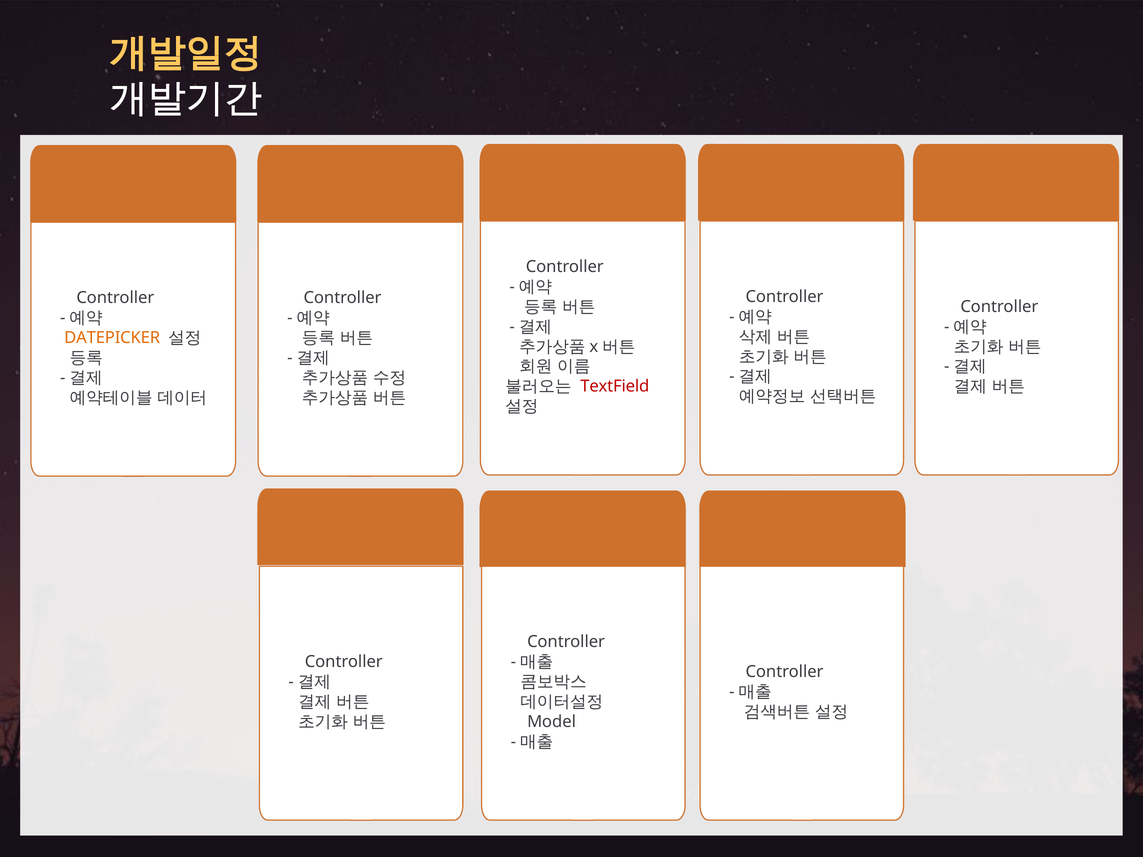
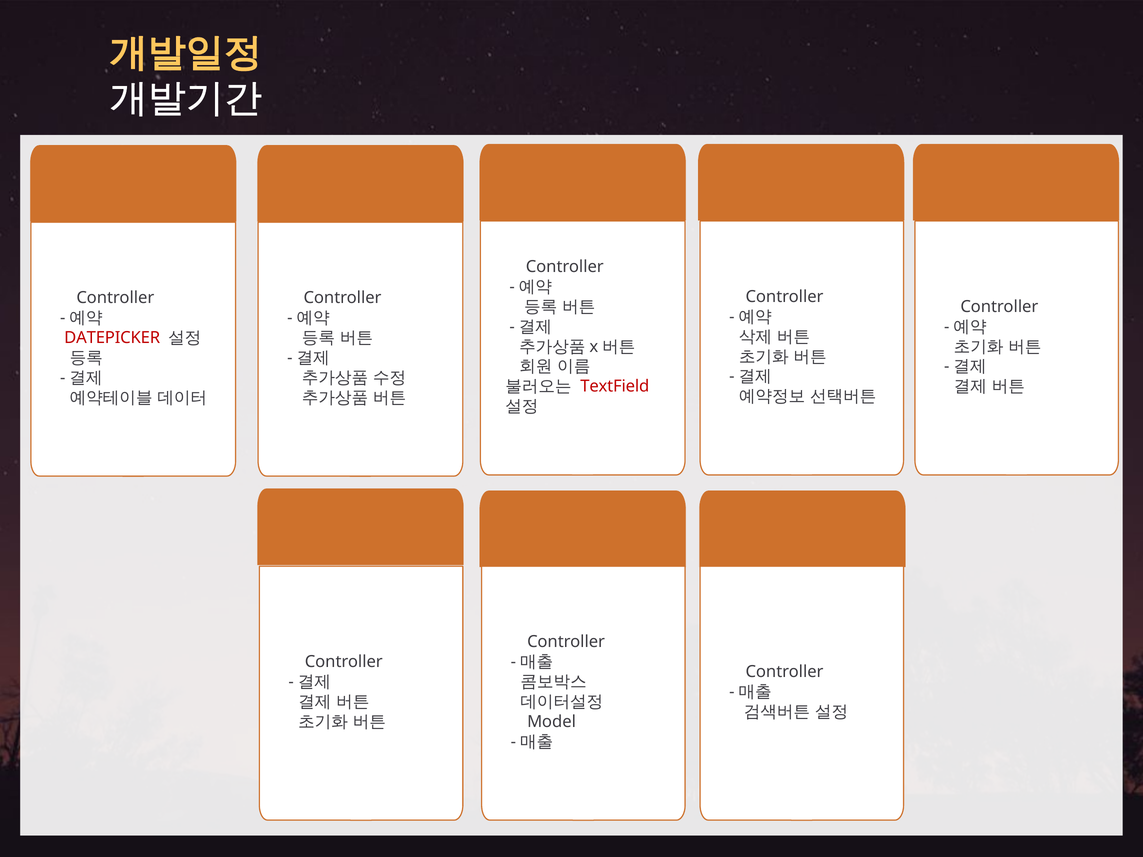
DATEPICKER colour: orange -> red (112, 338)
